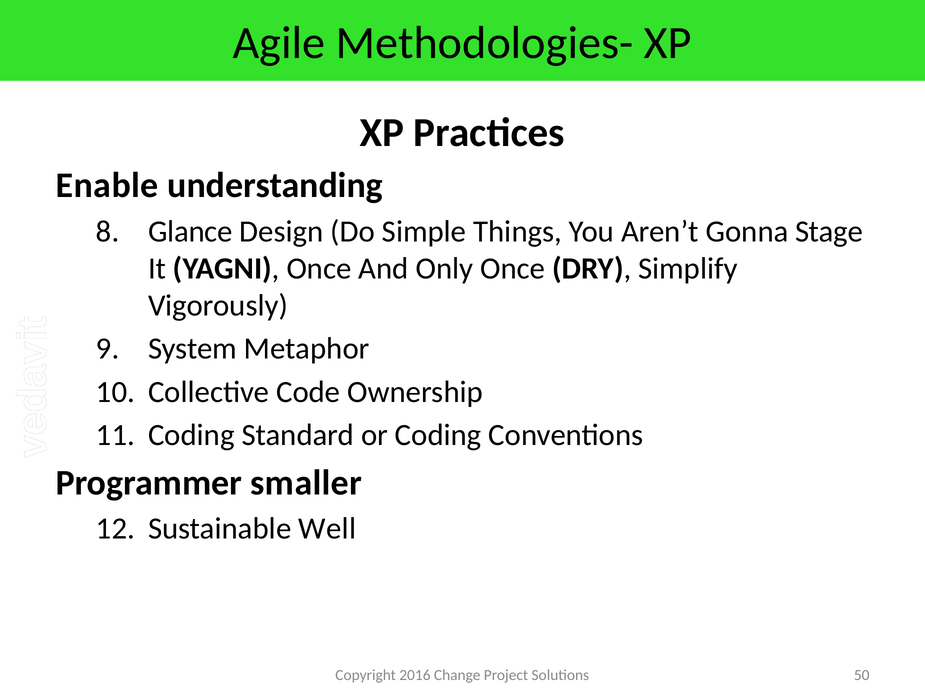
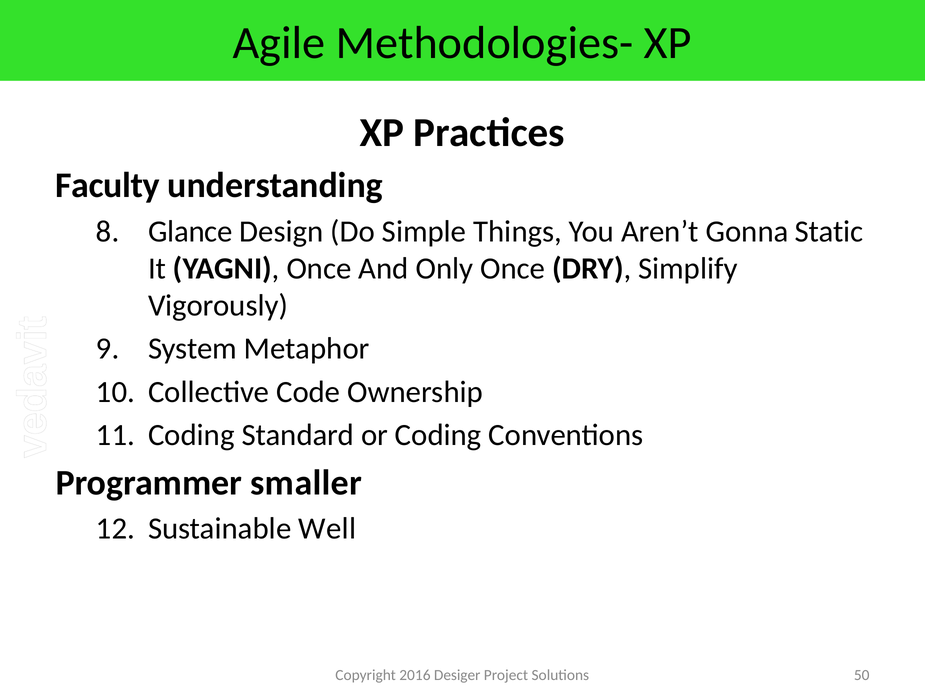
Enable: Enable -> Faculty (108, 186)
Stage: Stage -> Static (829, 231)
Change: Change -> Desiger (457, 675)
